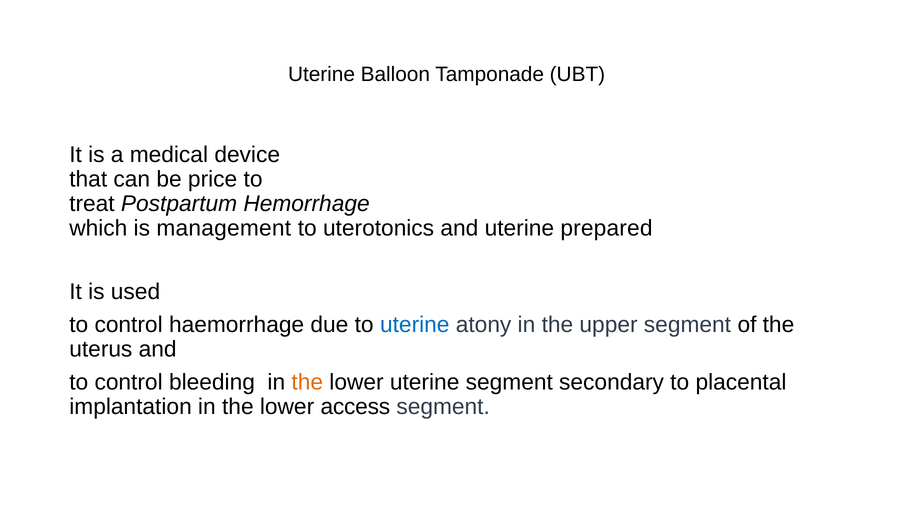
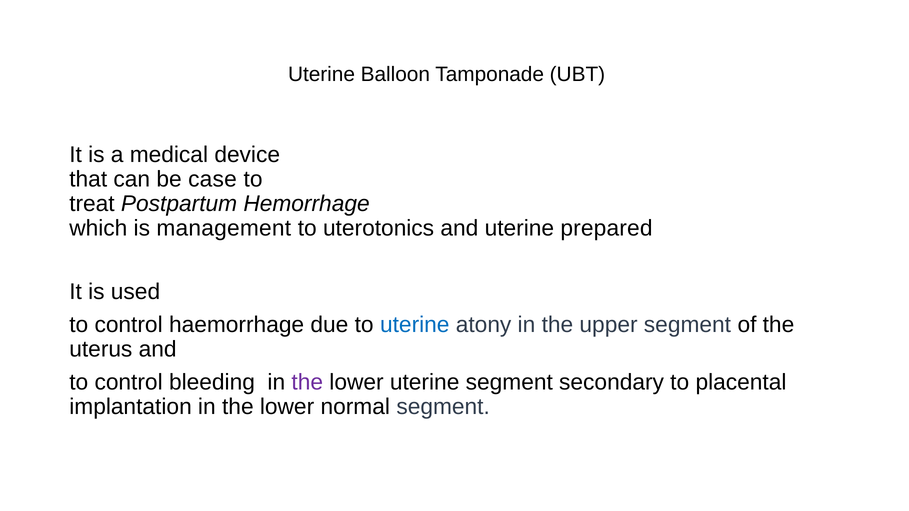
price: price -> case (212, 179)
the colour: orange -> purple (307, 383)
access: access -> normal (355, 407)
